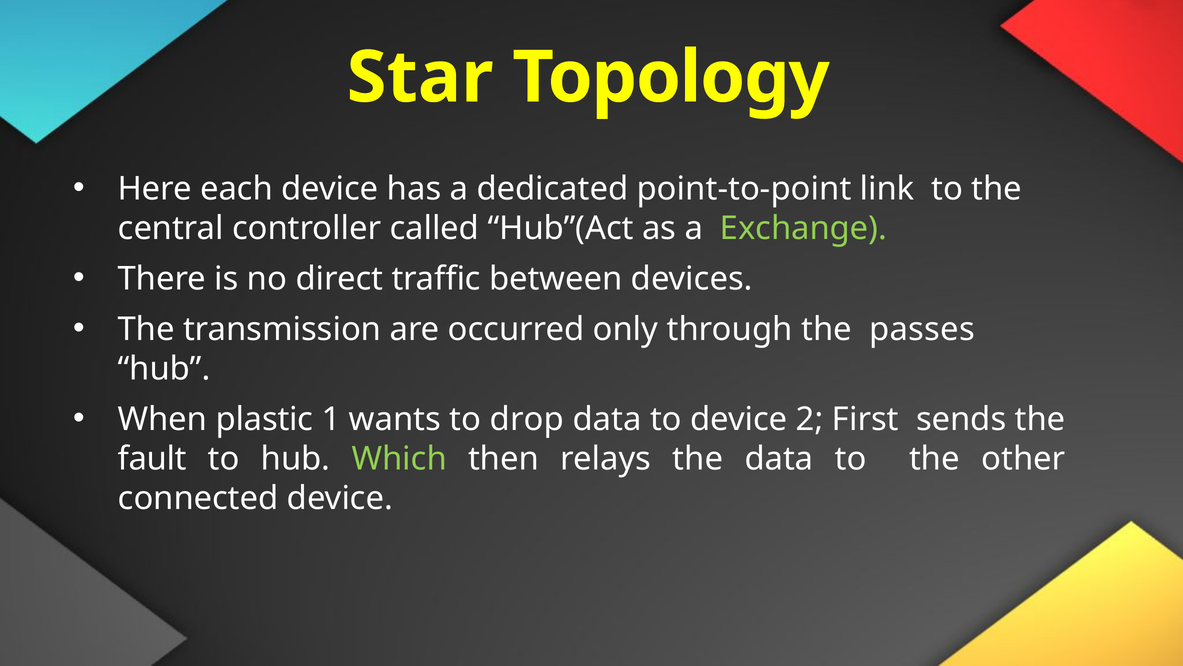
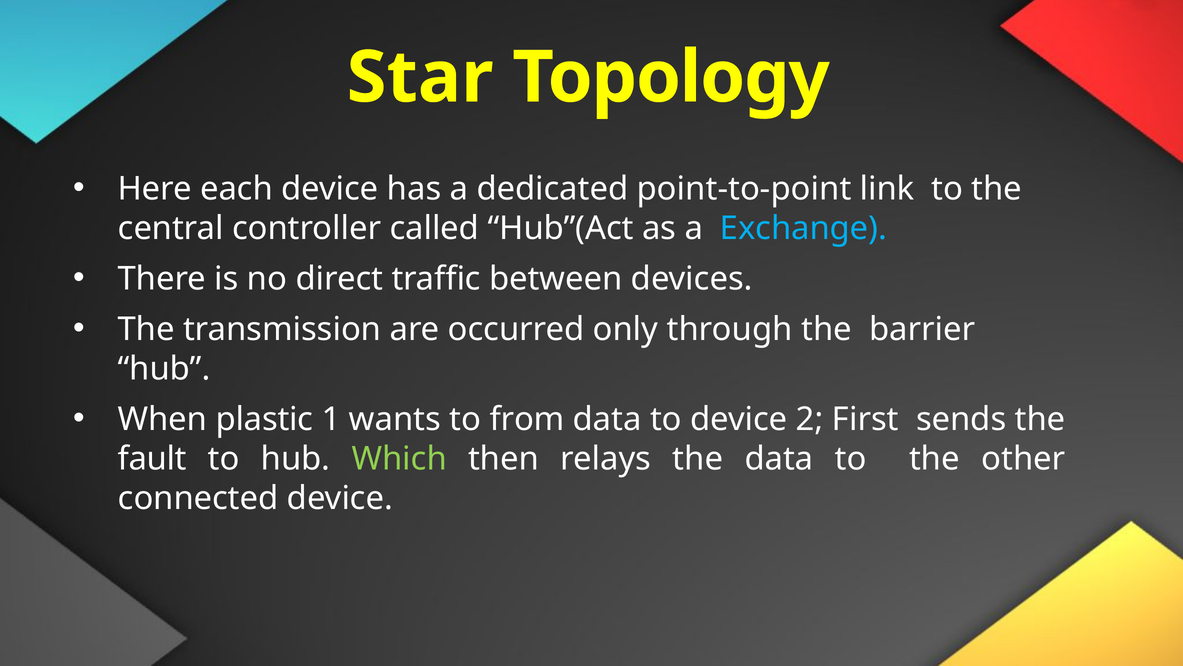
Exchange colour: light green -> light blue (803, 228)
passes: passes -> barrier (922, 329)
drop: drop -> from (527, 419)
